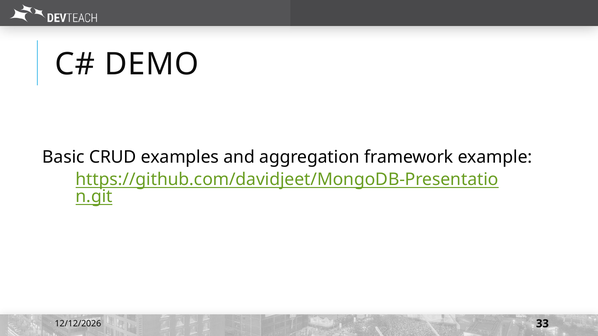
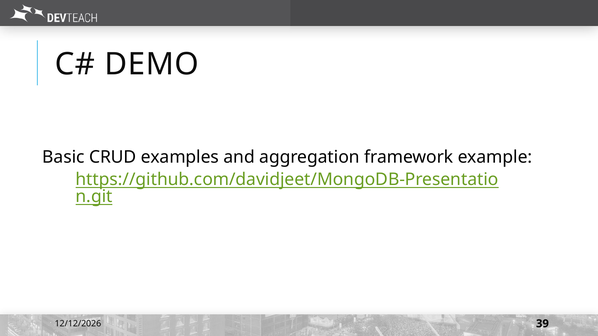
33: 33 -> 39 (542, 324)
